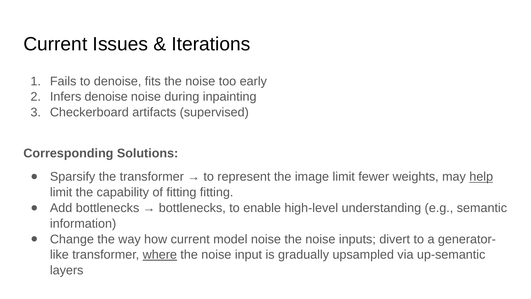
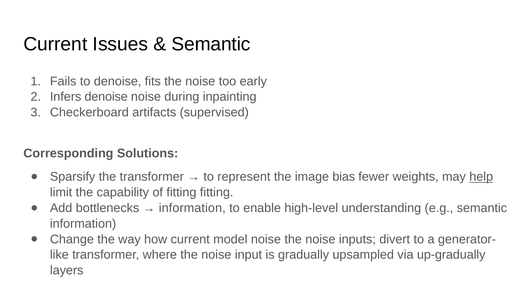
Iterations: Iterations -> Semantic (211, 44)
image limit: limit -> bias (344, 177)
bottlenecks: bottlenecks -> information (192, 208)
where underline: present -> none (160, 255)
up-semantic: up-semantic -> up-gradually (451, 255)
